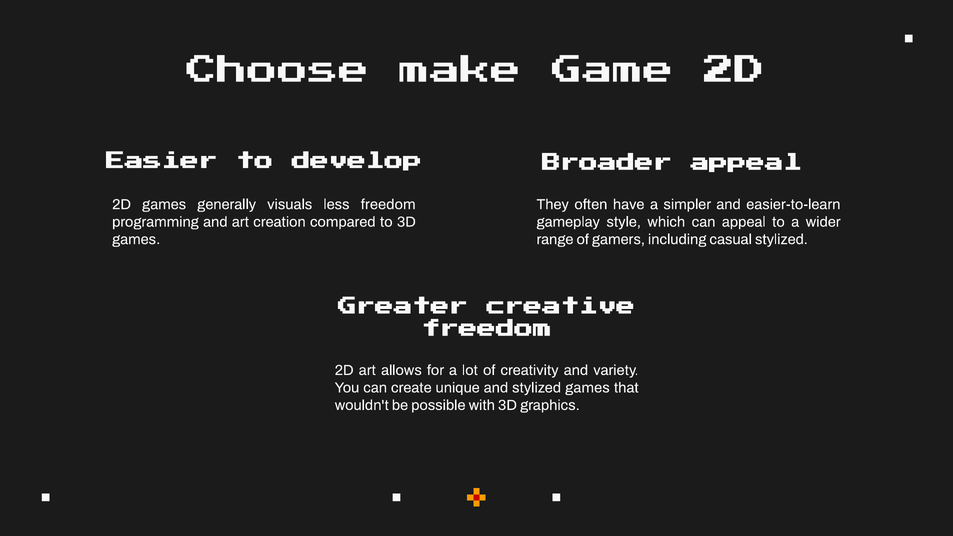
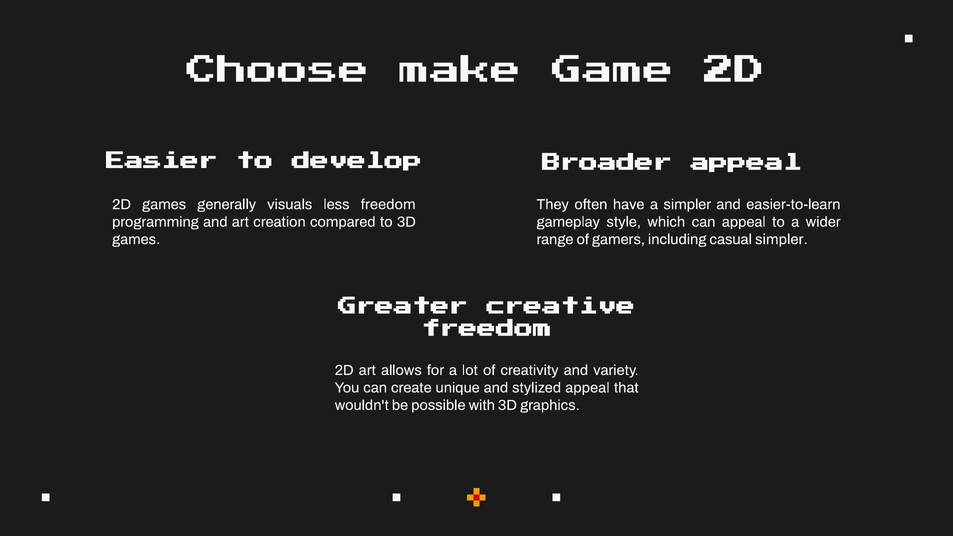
casual stylized: stylized -> simpler (781, 239)
stylized games: games -> appeal (587, 388)
